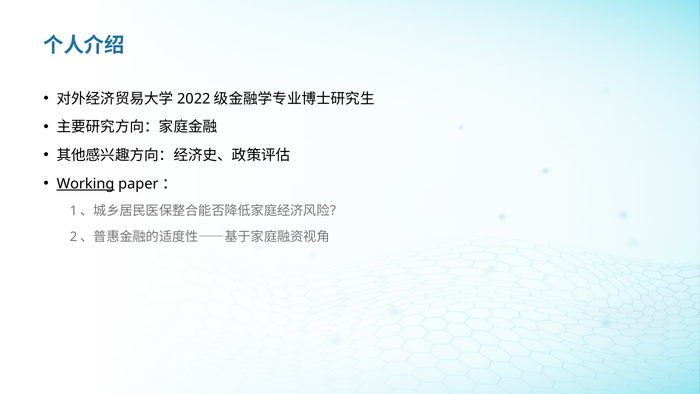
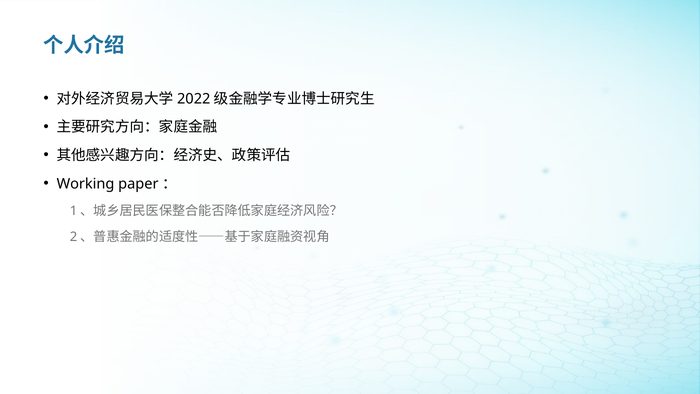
Working underline: present -> none (86, 184)
